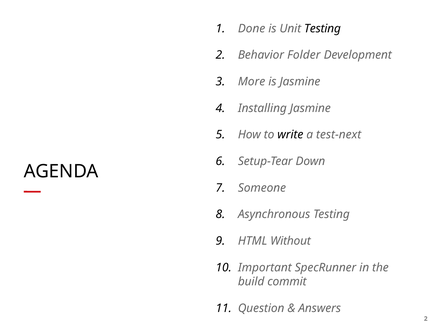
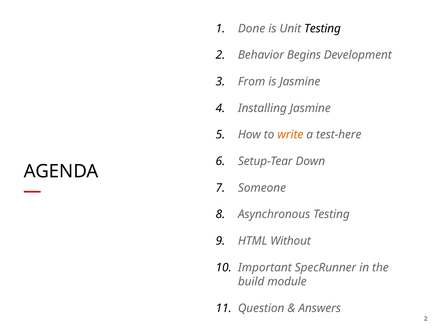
Folder: Folder -> Begins (304, 55)
More: More -> From (252, 81)
write colour: black -> orange (290, 134)
test-next: test-next -> test-here (339, 134)
commit: commit -> module (287, 281)
